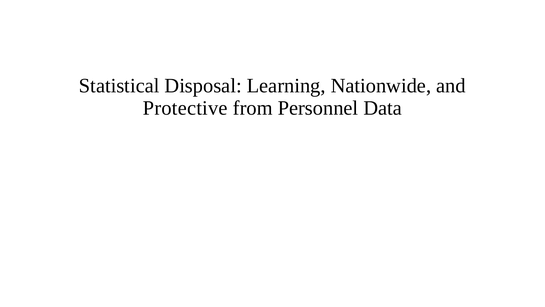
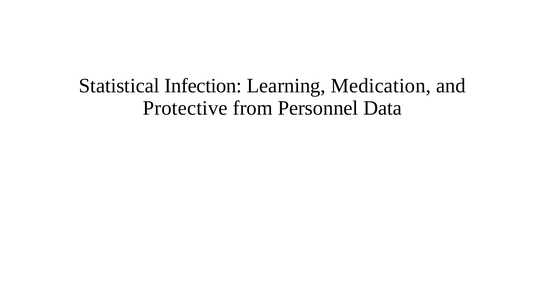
Disposal: Disposal -> Infection (203, 86)
Nationwide: Nationwide -> Medication (381, 86)
